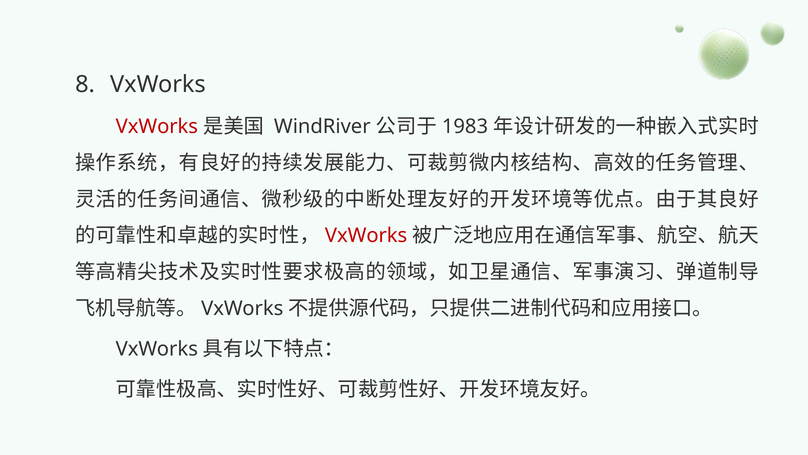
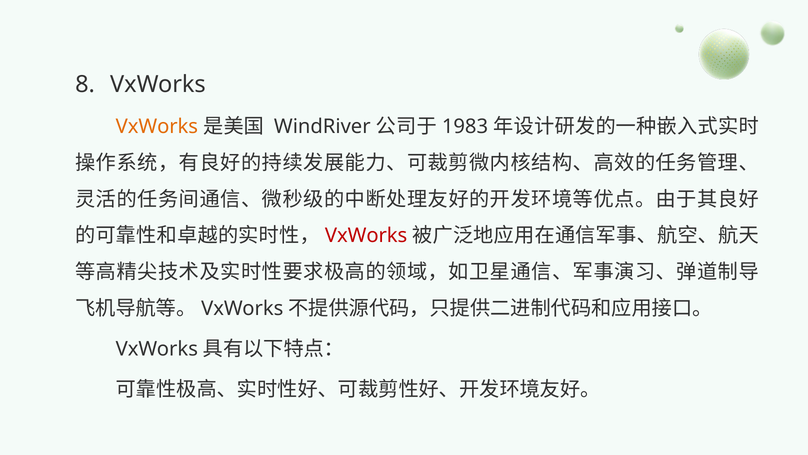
VxWorks colour: red -> orange (157, 126)
